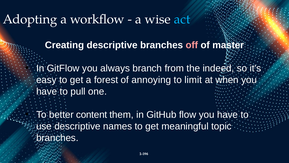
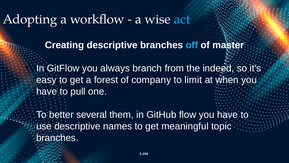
off colour: pink -> light blue (192, 45)
annoying: annoying -> company (151, 80)
content: content -> several (92, 114)
